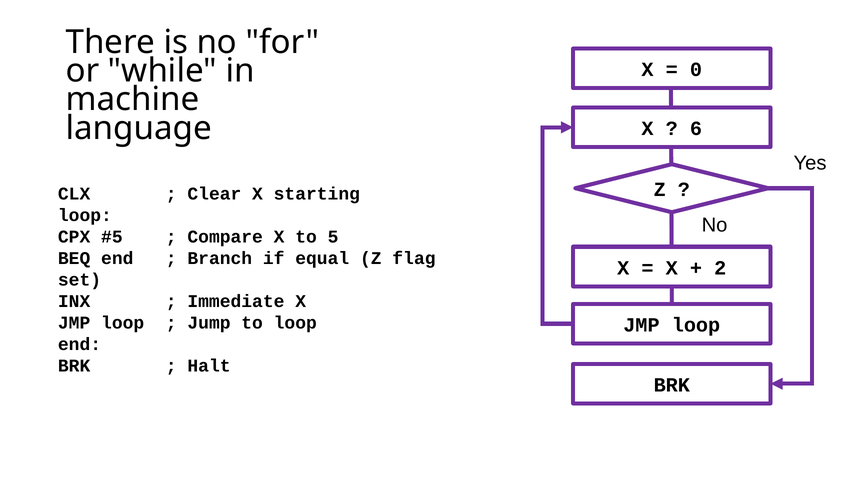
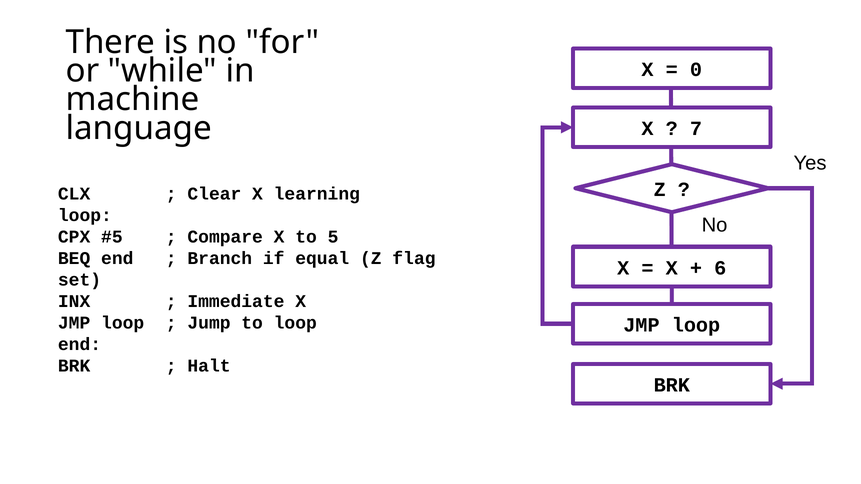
6: 6 -> 7 (696, 129)
starting: starting -> learning (317, 194)
2: 2 -> 6 (720, 268)
